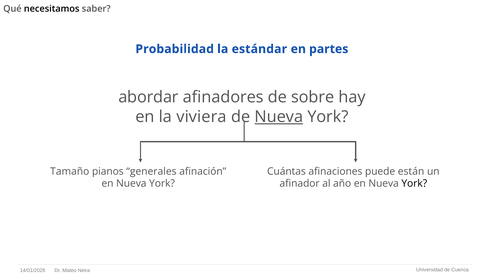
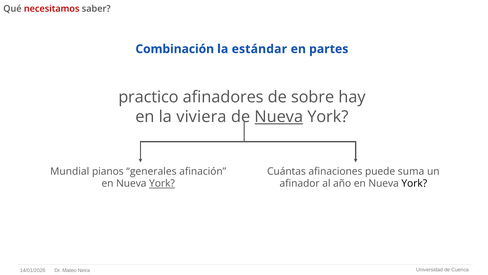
necesitamos colour: black -> red (52, 9)
Probabilidad: Probabilidad -> Combinación (175, 49)
abordar: abordar -> practico (149, 97)
Tamaño: Tamaño -> Mundial (70, 171)
están: están -> suma (411, 171)
York underline: none -> present (162, 183)
